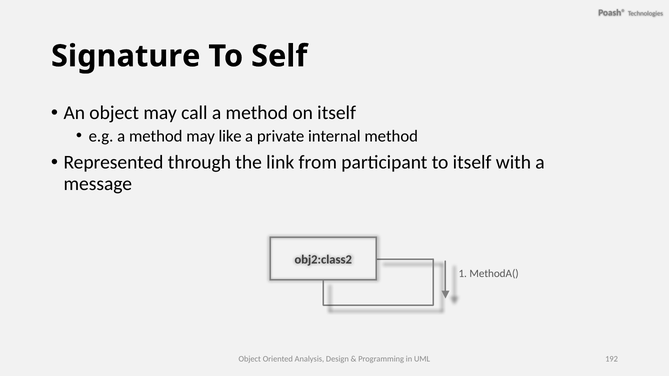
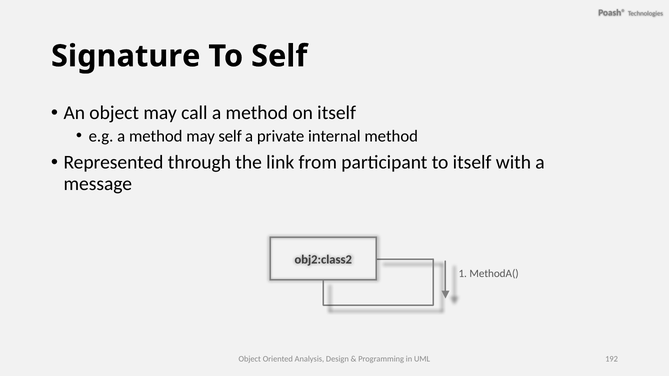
may like: like -> self (230, 136)
